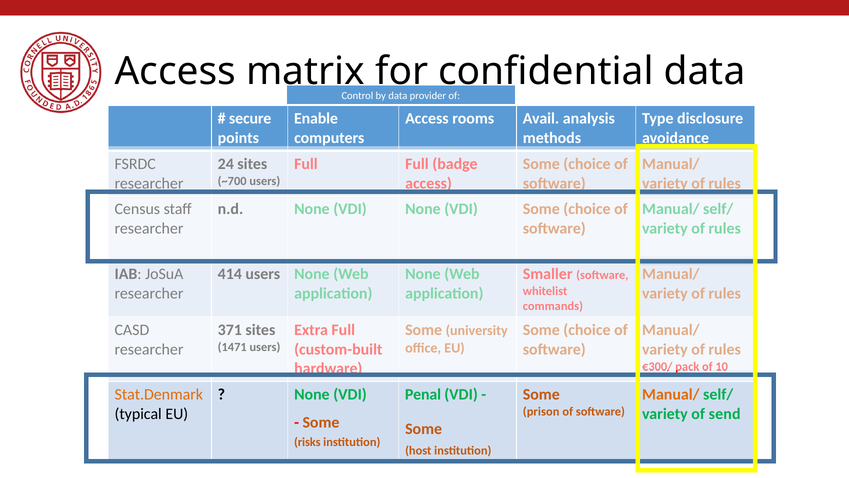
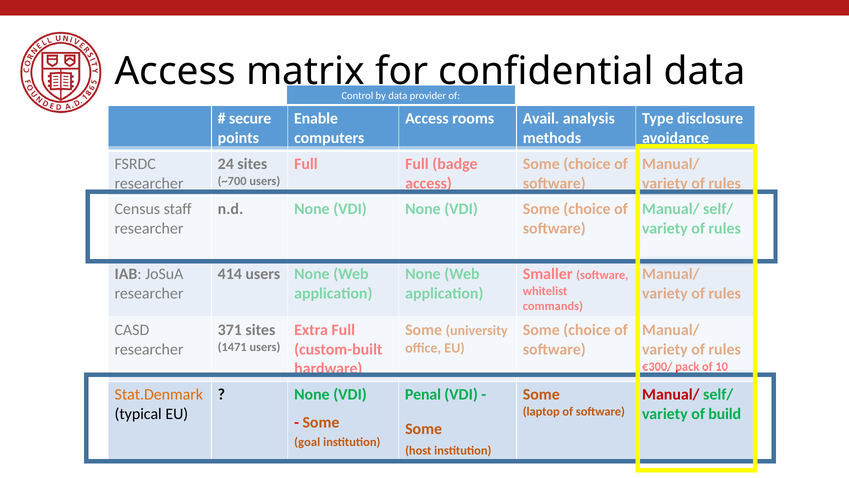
Manual/ colour: orange -> red (671, 394)
prison: prison -> laptop (541, 411)
send: send -> build (725, 414)
risks: risks -> goal (307, 442)
